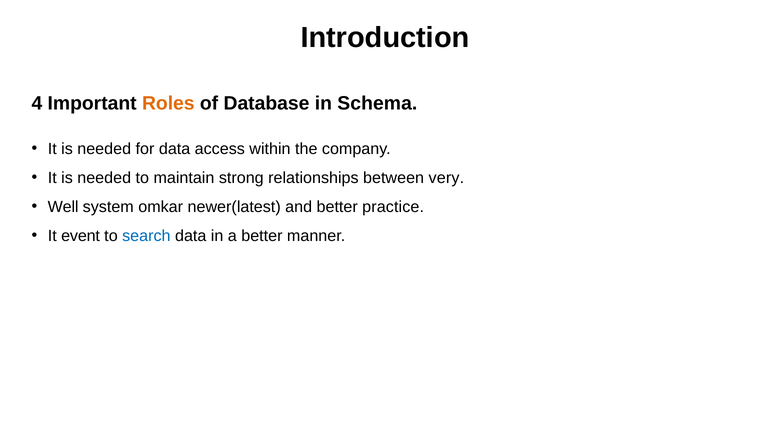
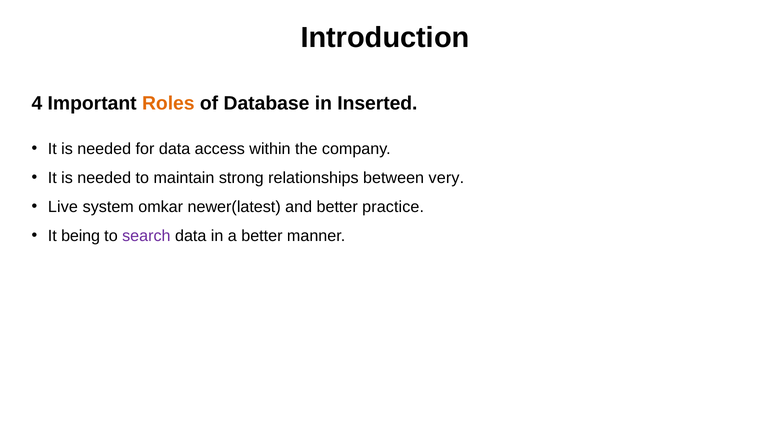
Schema: Schema -> Inserted (377, 103)
Well: Well -> Live (63, 207)
event: event -> being (81, 236)
search colour: blue -> purple (146, 236)
